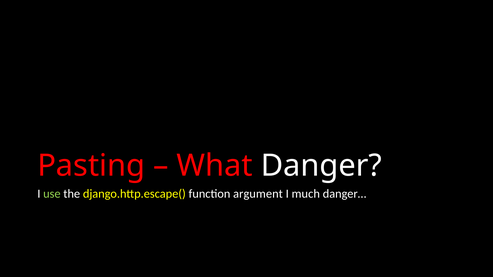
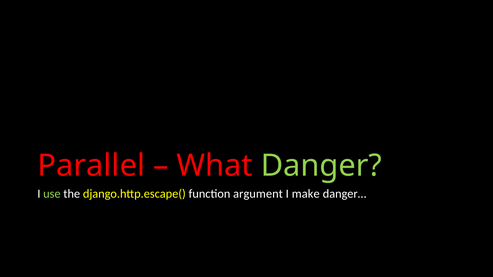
Pasting: Pasting -> Parallel (91, 166)
Danger colour: white -> light green (321, 166)
much: much -> make (306, 194)
